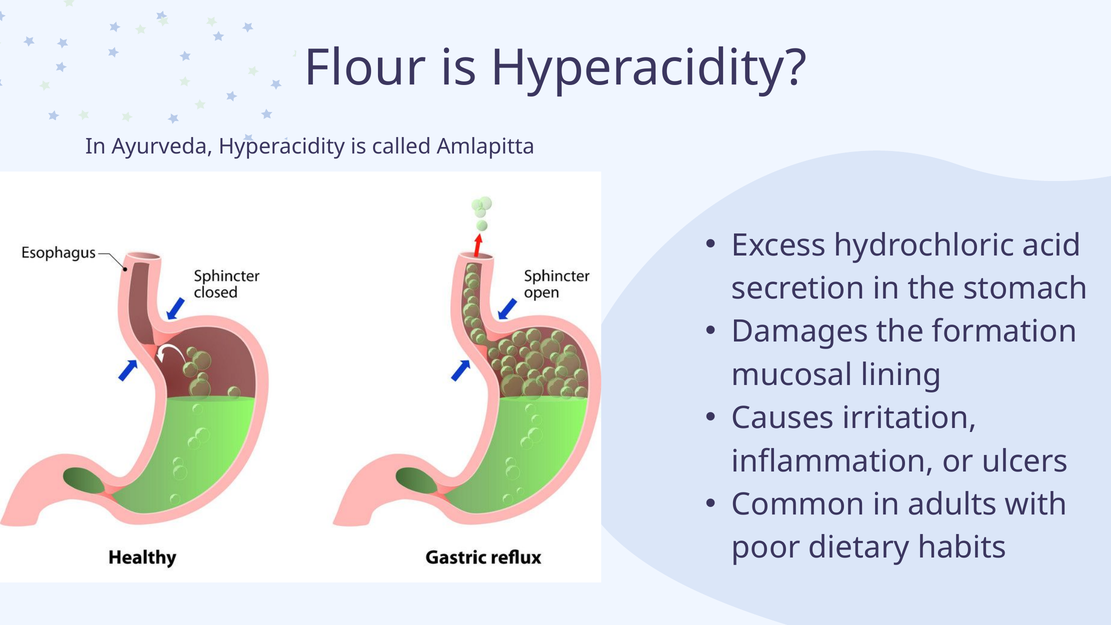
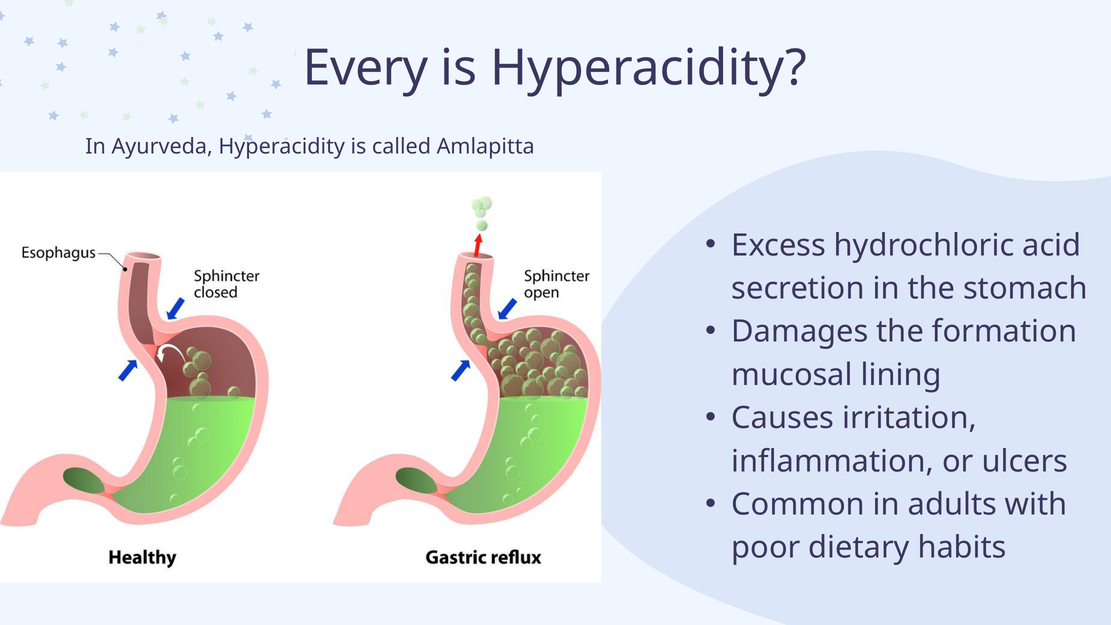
Flour: Flour -> Every (366, 68)
